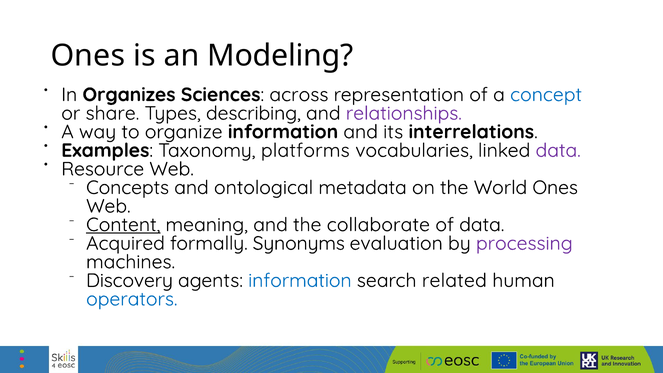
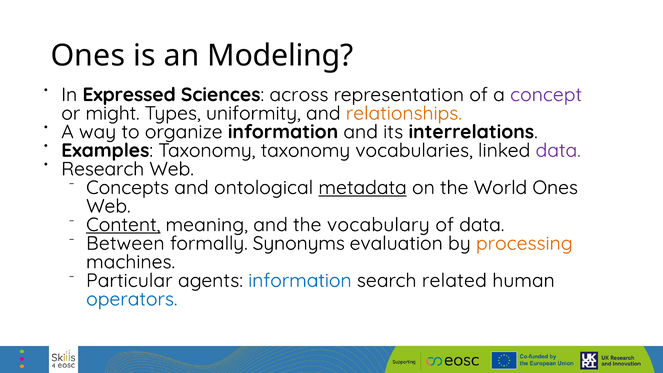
Organizes: Organizes -> Expressed (129, 95)
concept colour: blue -> purple (546, 95)
share: share -> might (113, 113)
describing: describing -> uniformity (253, 113)
relationships colour: purple -> orange (404, 113)
Taxonomy platforms: platforms -> taxonomy (305, 150)
Resource: Resource -> Research (103, 169)
metadata underline: none -> present (363, 188)
collaborate: collaborate -> vocabulary (378, 225)
Acquired: Acquired -> Between (125, 243)
processing colour: purple -> orange (524, 243)
Discovery: Discovery -> Particular (129, 280)
